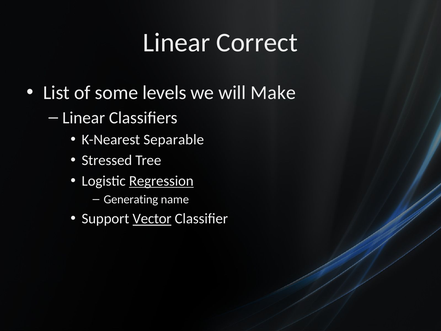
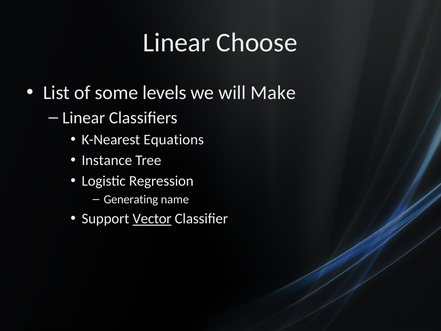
Correct: Correct -> Choose (257, 43)
Separable: Separable -> Equations (174, 140)
Stressed: Stressed -> Instance (107, 160)
Regression underline: present -> none (161, 181)
